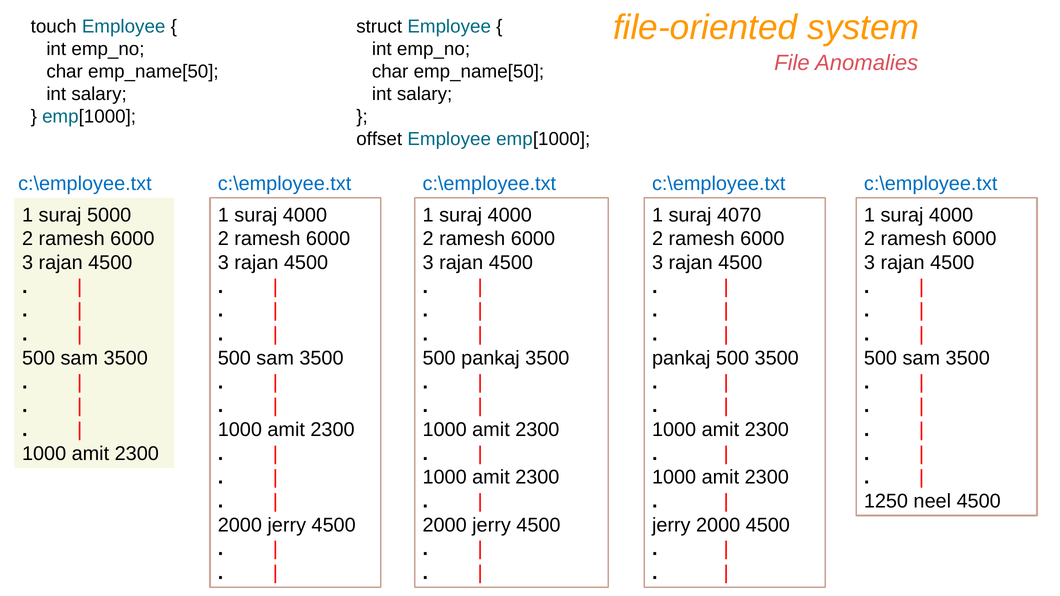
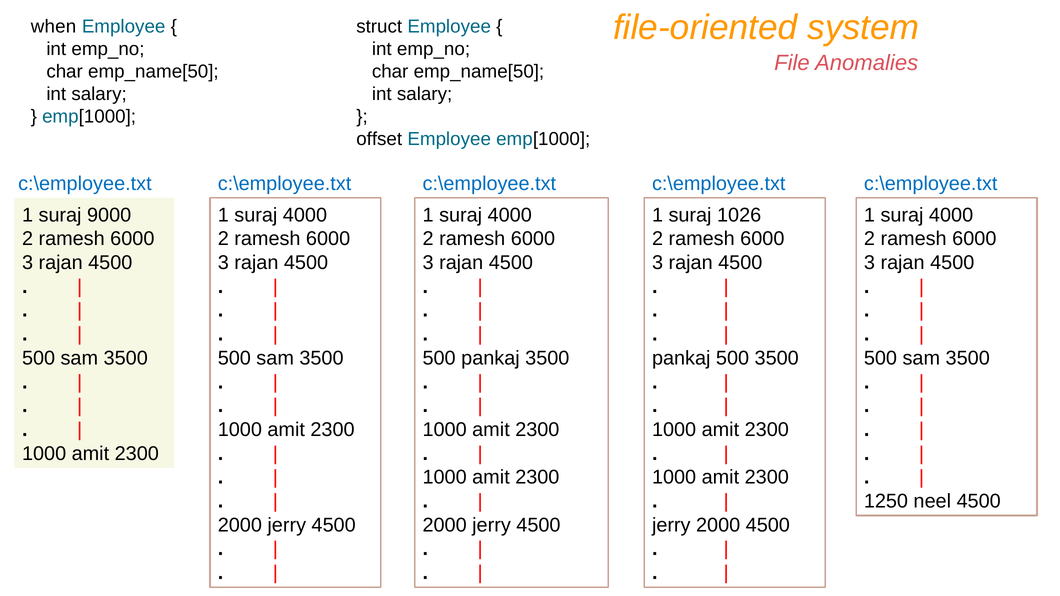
touch: touch -> when (54, 27)
5000: 5000 -> 9000 (109, 215)
4070: 4070 -> 1026 (739, 215)
